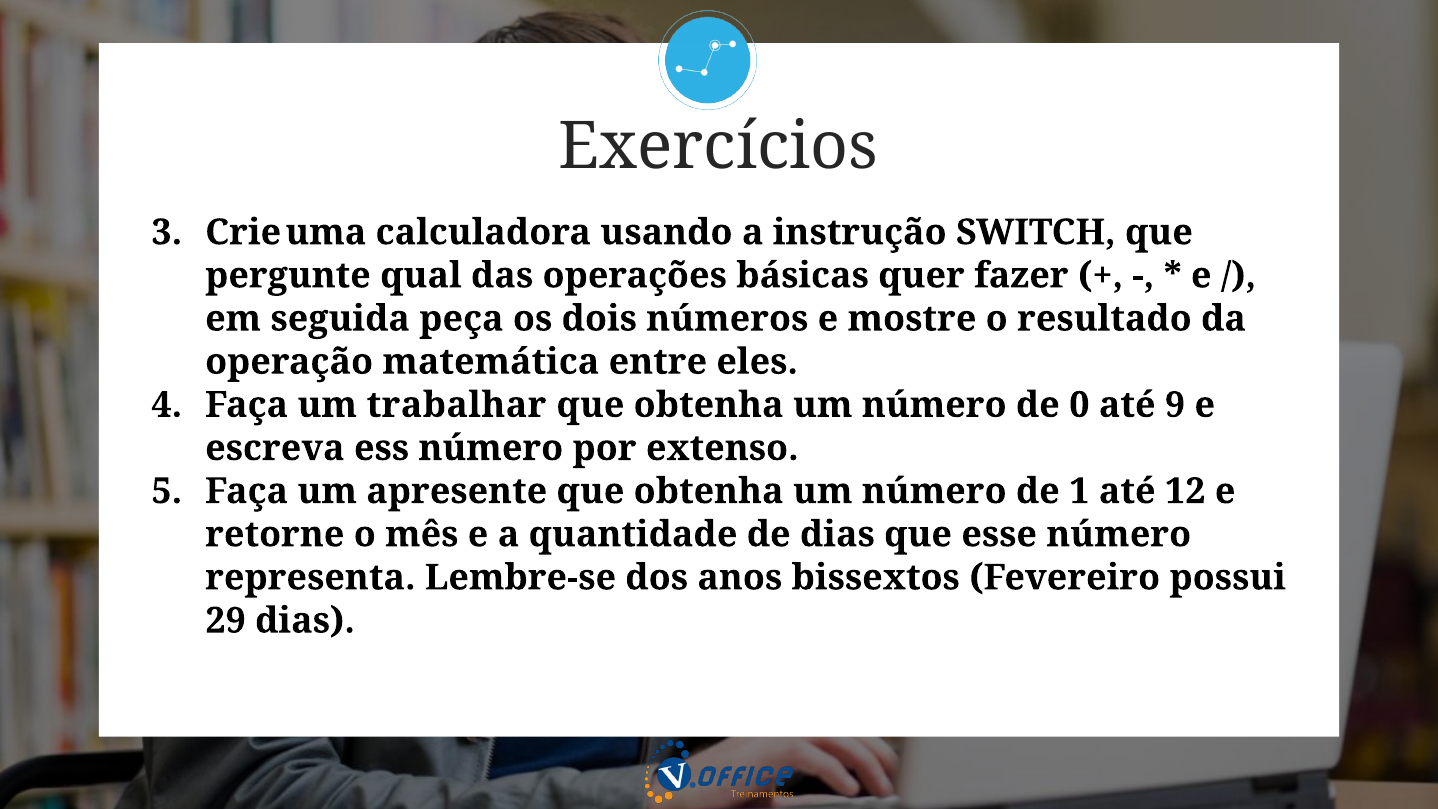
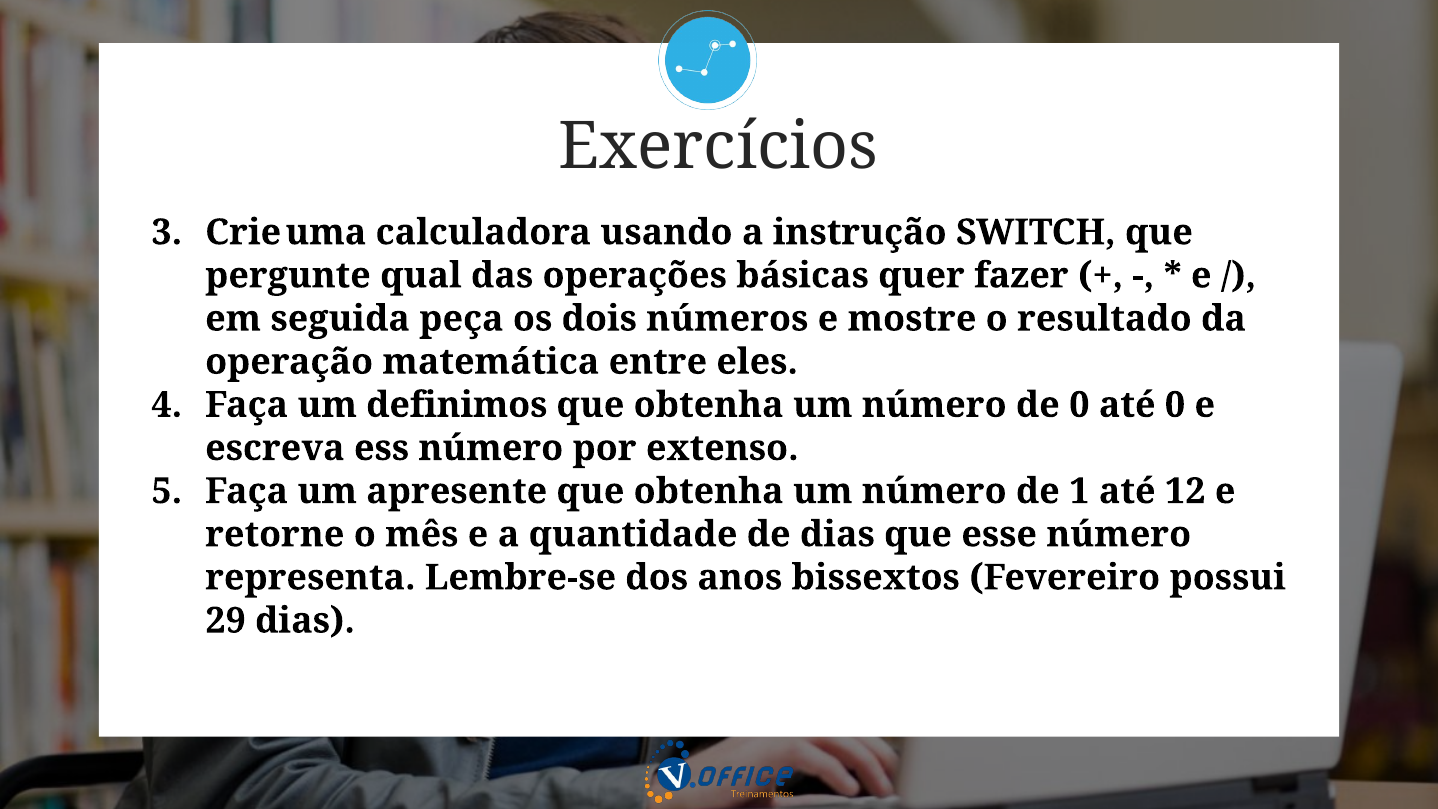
trabalhar: trabalhar -> definimos (457, 405)
até 9: 9 -> 0 (1175, 405)
